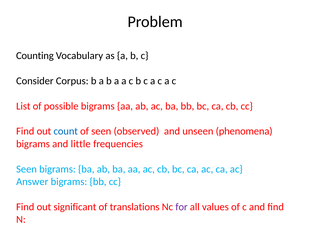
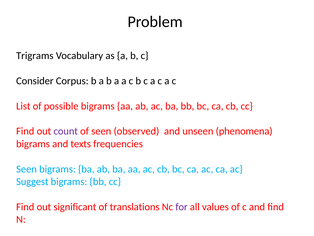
Counting: Counting -> Trigrams (35, 56)
count colour: blue -> purple (66, 131)
little: little -> texts (81, 144)
Answer: Answer -> Suggest (32, 181)
